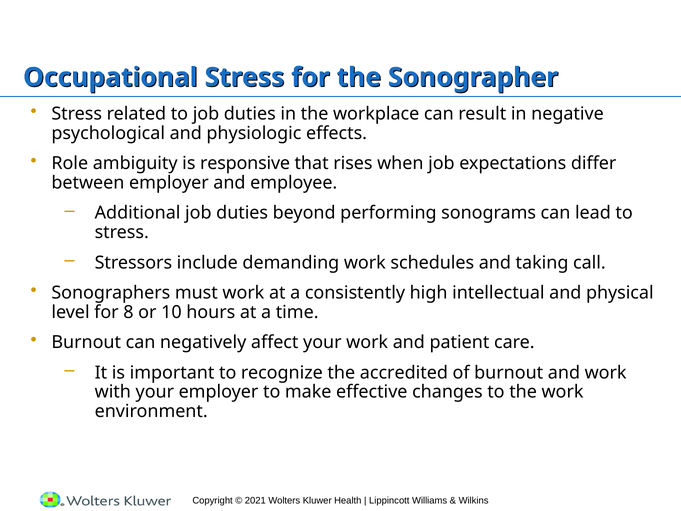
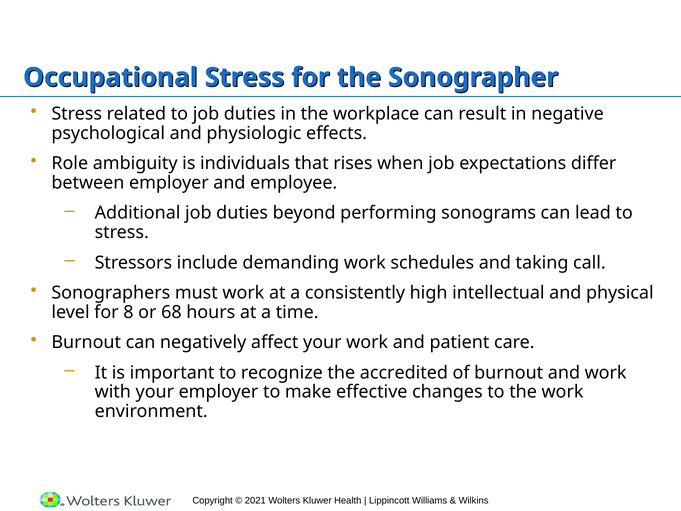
responsive: responsive -> individuals (245, 163)
10: 10 -> 68 (171, 312)
